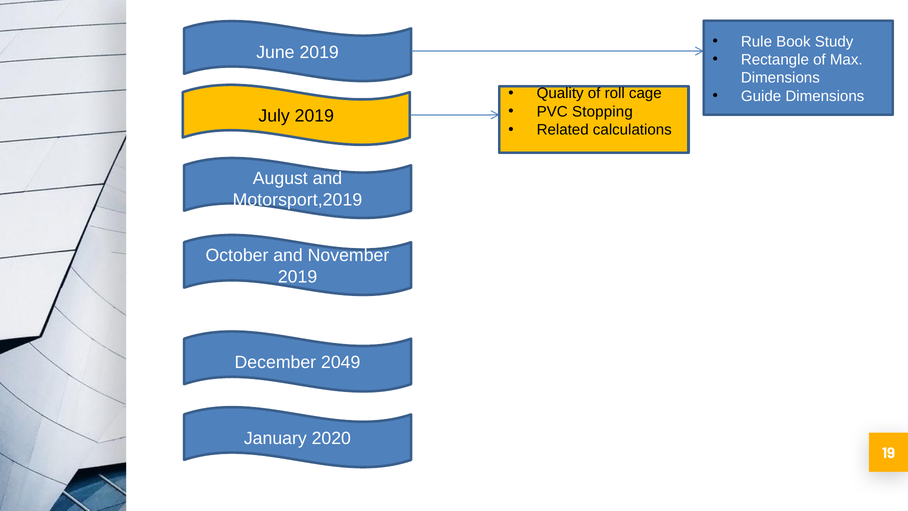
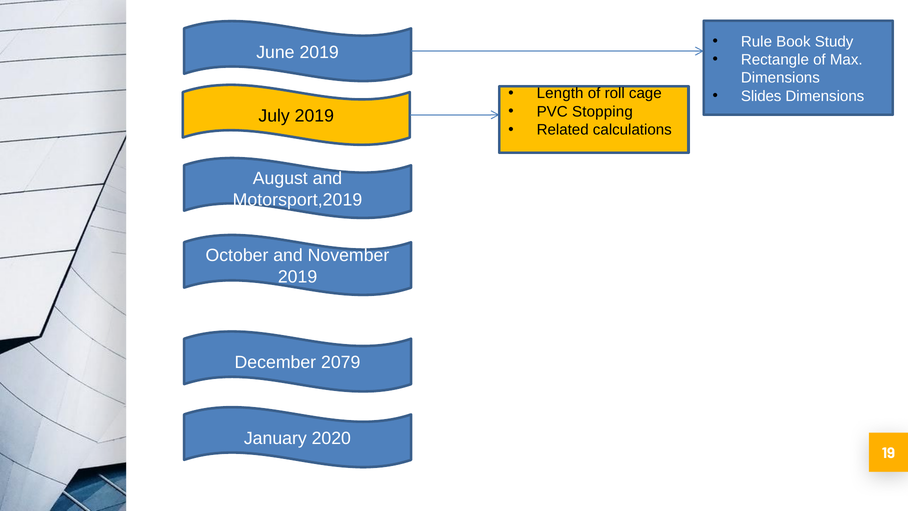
Quality: Quality -> Length (560, 93)
Guide: Guide -> Slides (761, 96)
2049: 2049 -> 2079 (341, 362)
